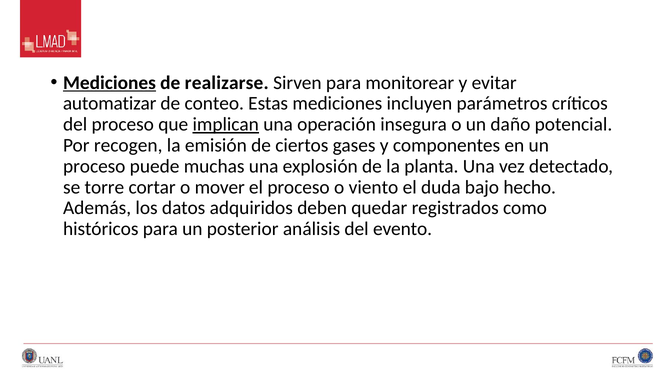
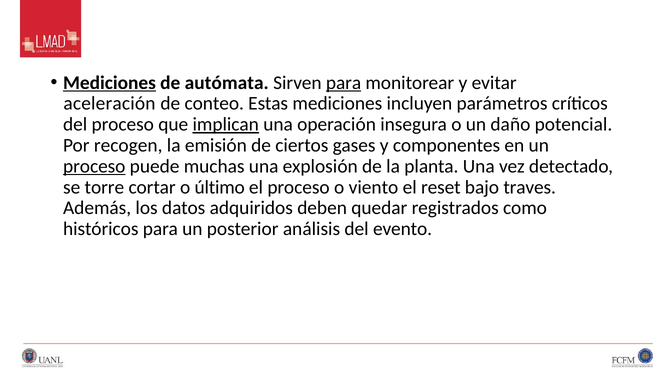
realizarse: realizarse -> autómata (227, 83)
para underline: none -> present (344, 83)
automatizar: automatizar -> aceleración (109, 104)
proceso underline: none -> present (94, 166)
mover: mover -> último (220, 187)
duda: duda -> reset (441, 187)
hecho: hecho -> traves (530, 187)
